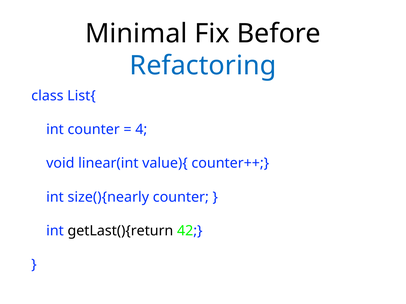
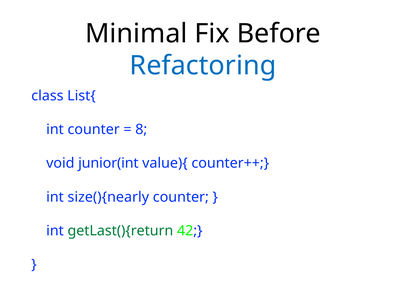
4: 4 -> 8 (141, 130)
linear(int: linear(int -> junior(int (108, 164)
getLast(){return colour: black -> green (120, 231)
